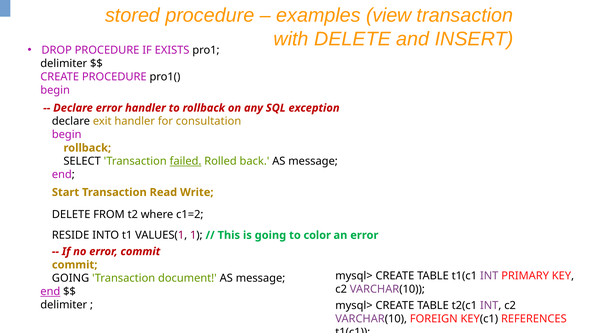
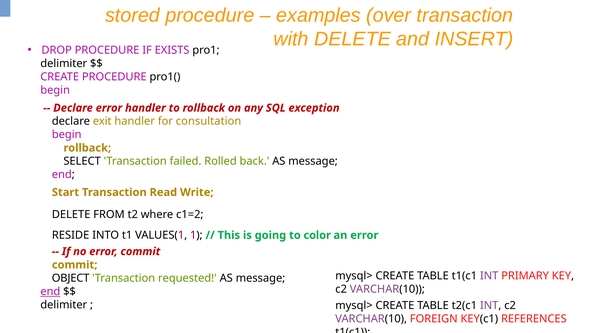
view: view -> over (389, 15)
failed underline: present -> none (186, 161)
GOING: GOING -> OBJECT (71, 278)
document: document -> requested (187, 278)
